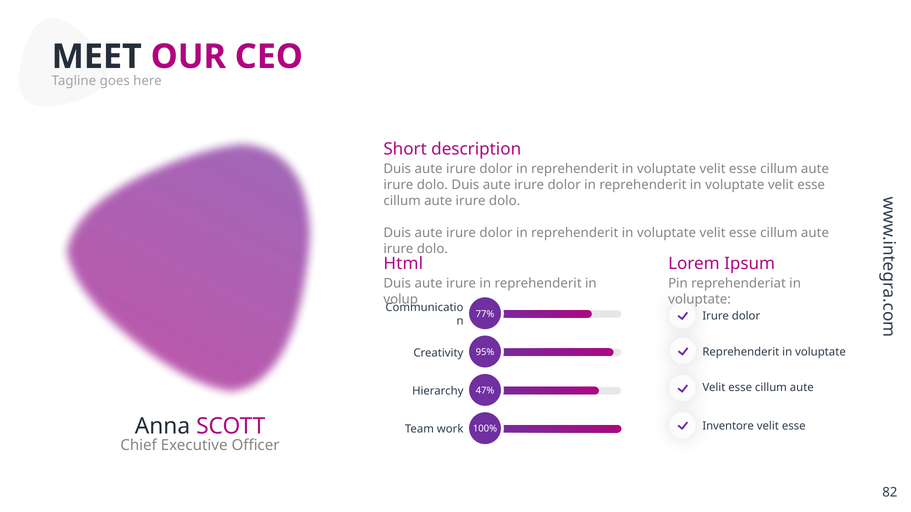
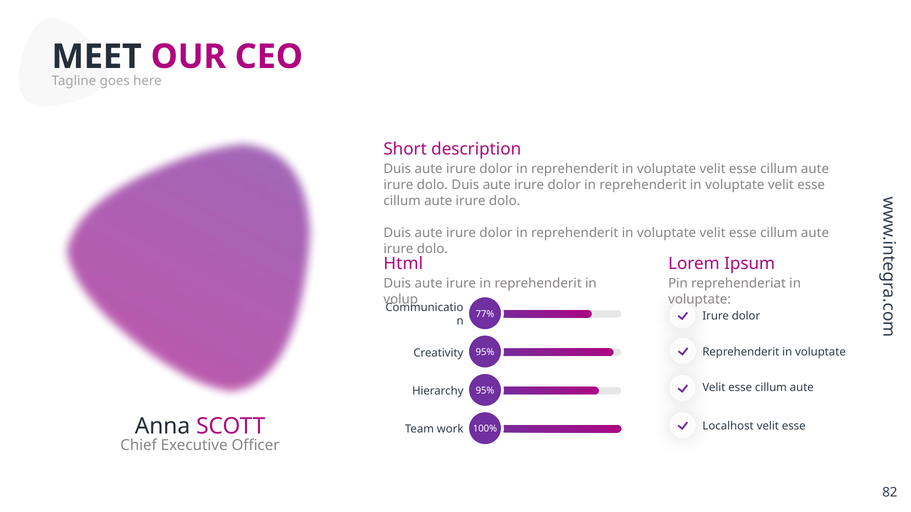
47%: 47% -> 95% (485, 391)
Inventore: Inventore -> Localhost (728, 426)
